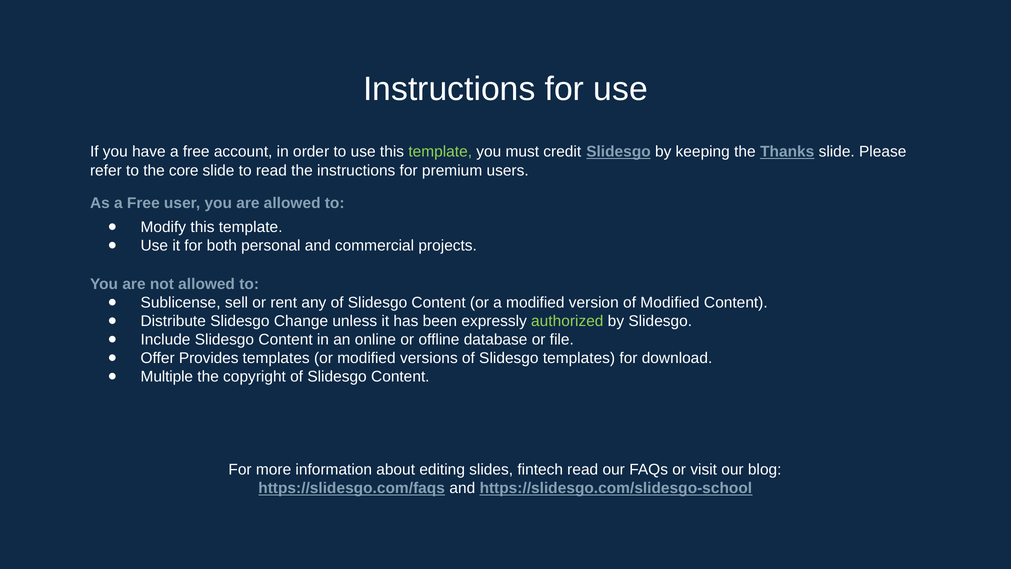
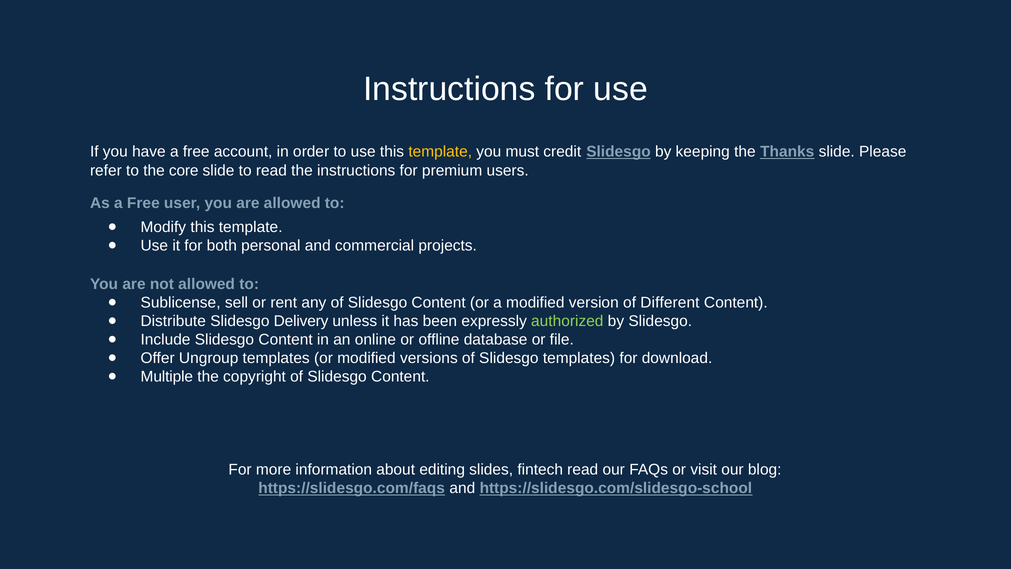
template colour: light green -> yellow (440, 152)
of Modified: Modified -> Different (670, 302)
Change: Change -> Delivery (301, 321)
Provides: Provides -> Ungroup (209, 358)
